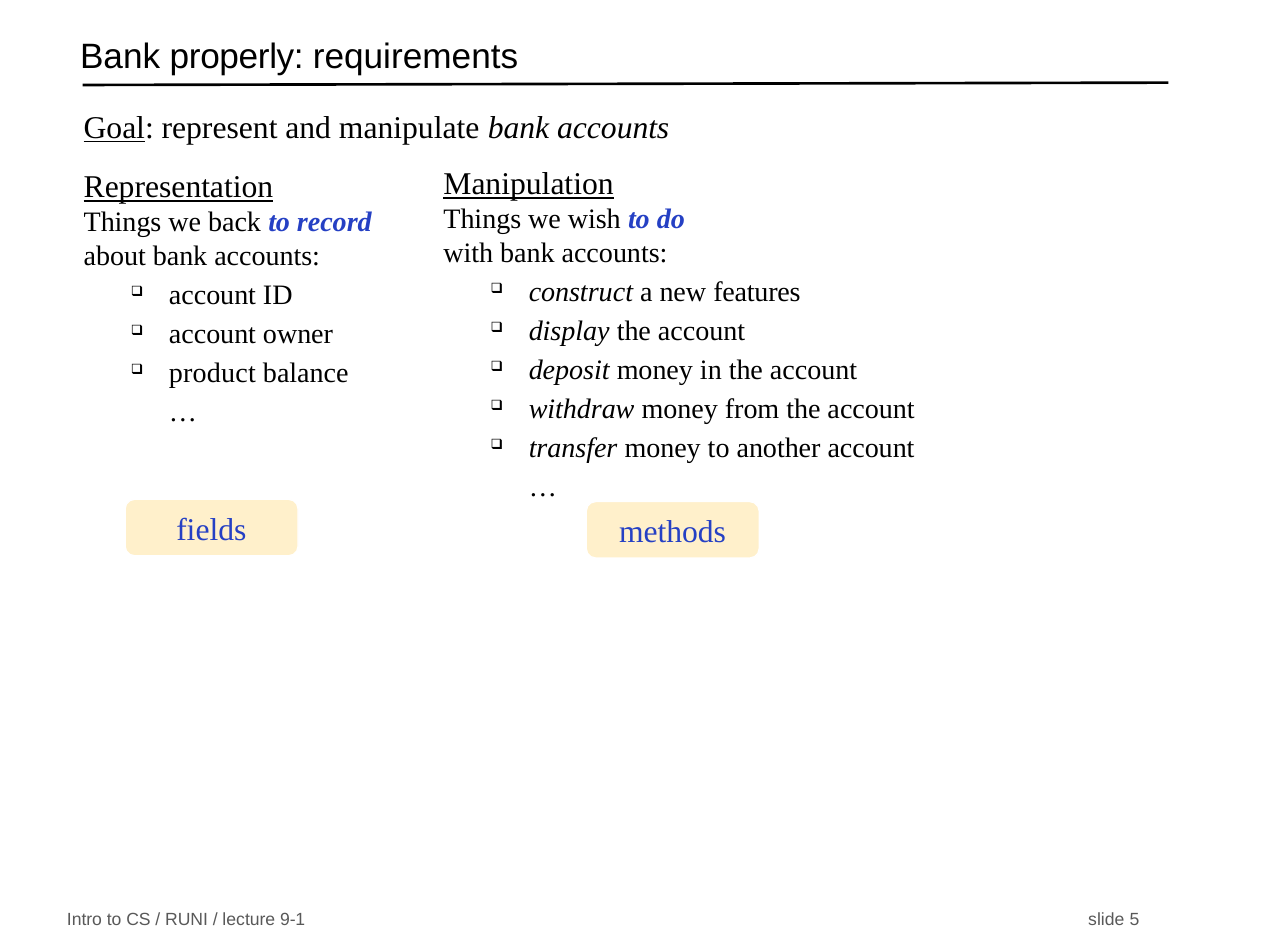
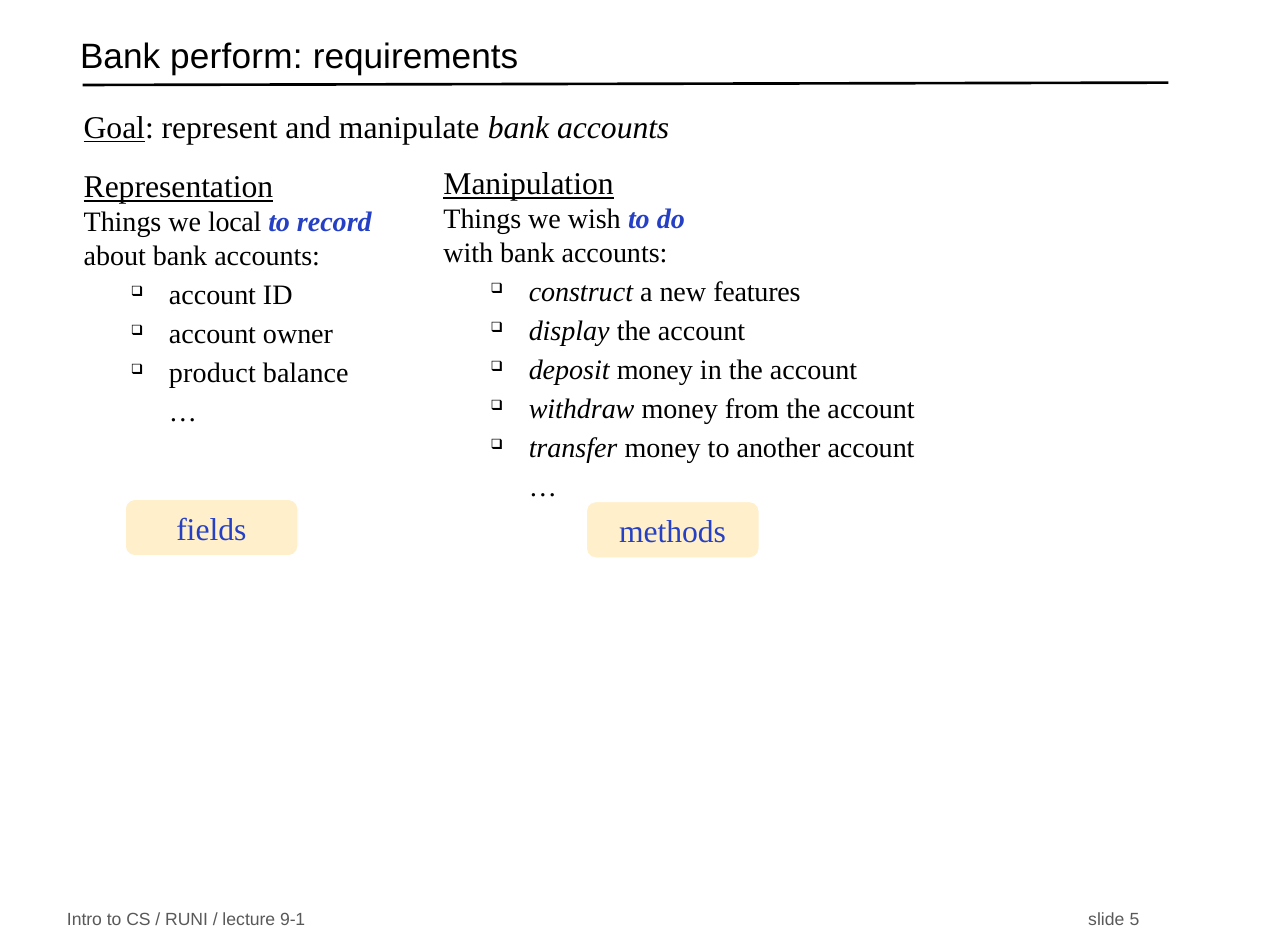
properly: properly -> perform (236, 57)
back: back -> local (235, 222)
